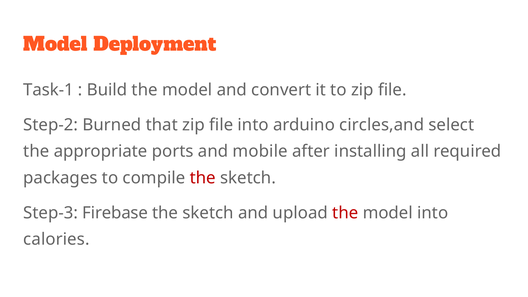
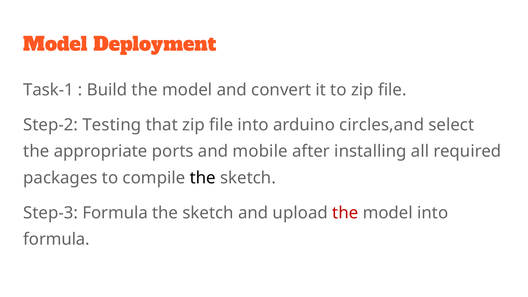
Burned: Burned -> Testing (112, 125)
the colour: red -> black (203, 178)
Step-3 Firebase: Firebase -> Formula (115, 213)
calories: calories -> formula (57, 239)
